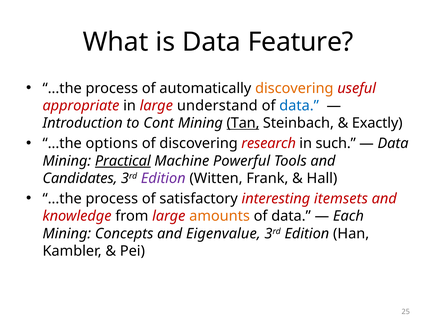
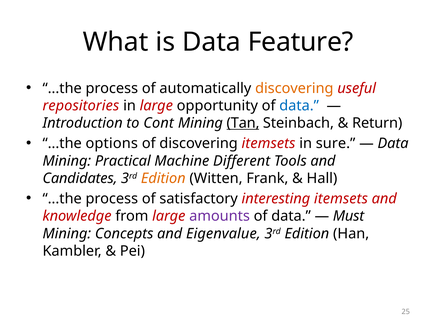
appropriate: appropriate -> repositories (81, 106)
understand: understand -> opportunity (217, 106)
Exactly: Exactly -> Return (377, 123)
discovering research: research -> itemsets (269, 143)
such: such -> sure (336, 143)
Practical underline: present -> none (123, 161)
Powerful: Powerful -> Different (242, 161)
Edition colour: purple -> orange (163, 178)
amounts colour: orange -> purple (220, 216)
Each: Each -> Must (349, 216)
